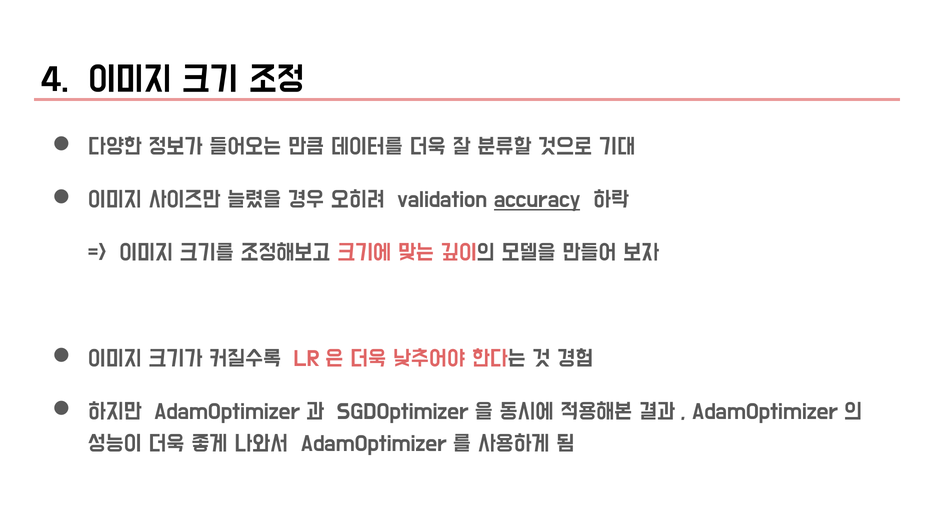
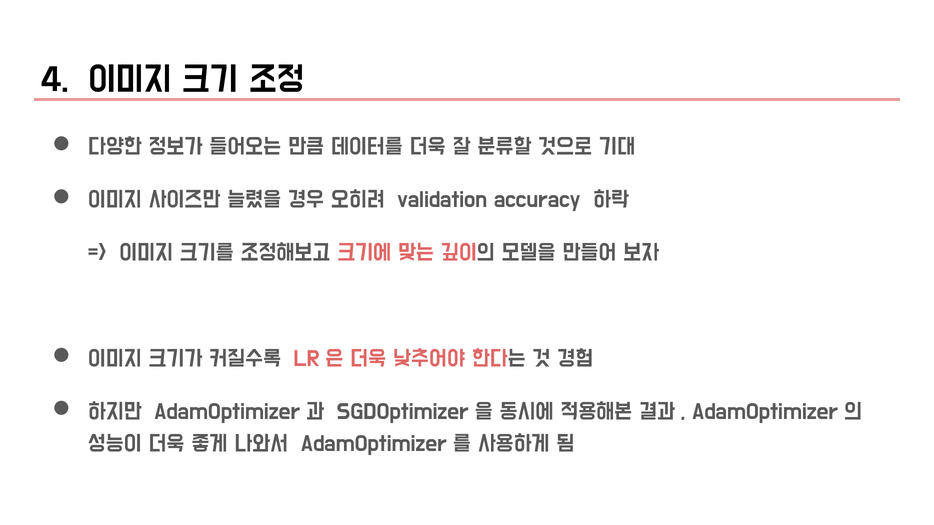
accuracy underline: present -> none (537, 200)
